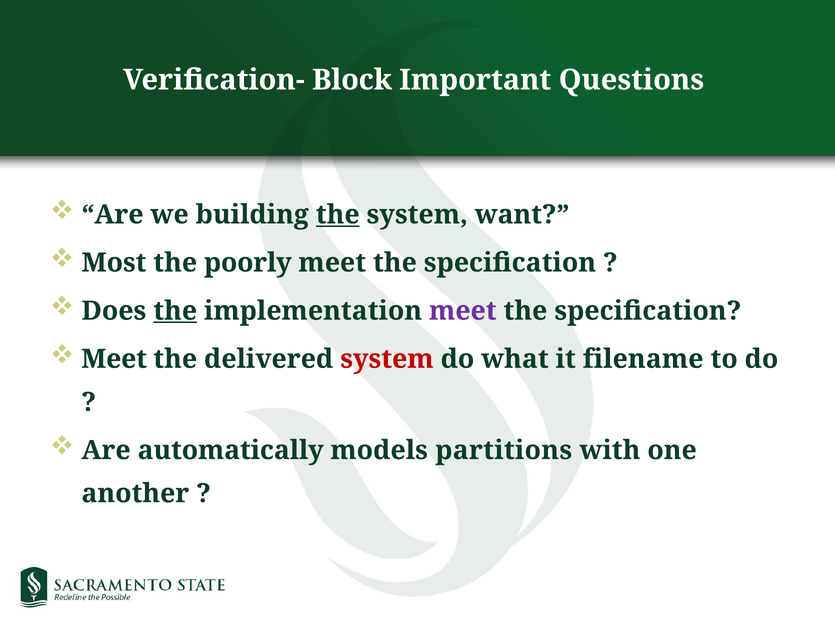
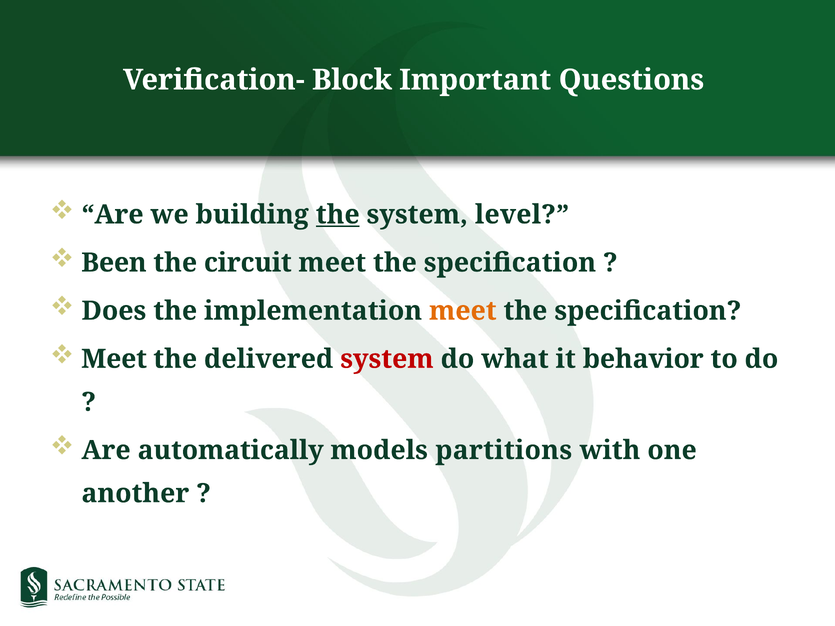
want: want -> level (522, 215)
Most: Most -> Been (114, 263)
poorly: poorly -> circuit (248, 263)
the underline: present -> none (175, 311)
meet colour: purple -> orange (463, 311)
filename: filename -> behavior (643, 359)
